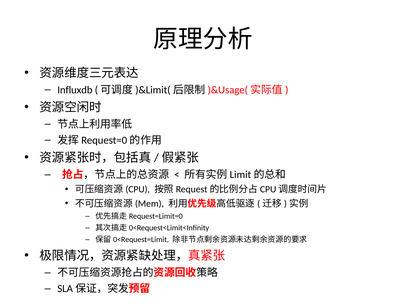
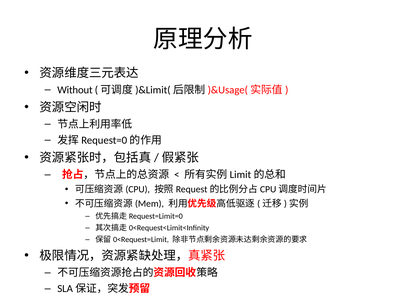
Influxdb: Influxdb -> Without (75, 90)
